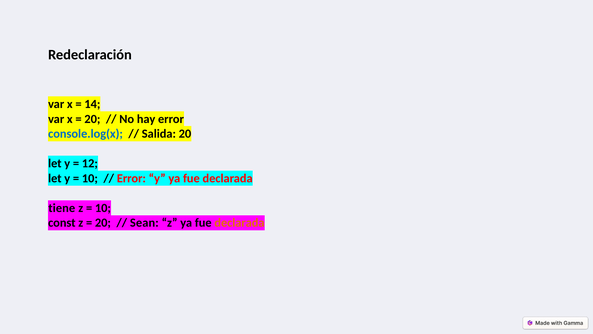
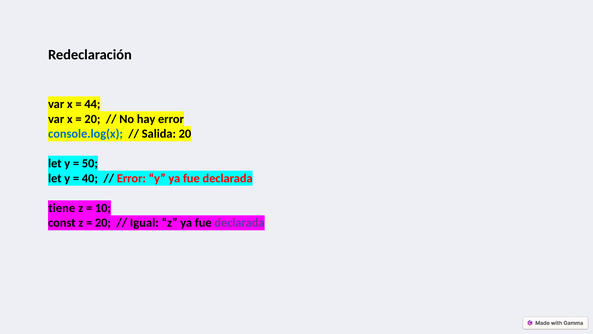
14: 14 -> 44 (92, 104)
12: 12 -> 50 (90, 163)
10: 10 -> 40 (90, 178)
Sean: Sean -> Igual (144, 223)
declarada colour: orange -> purple (239, 223)
